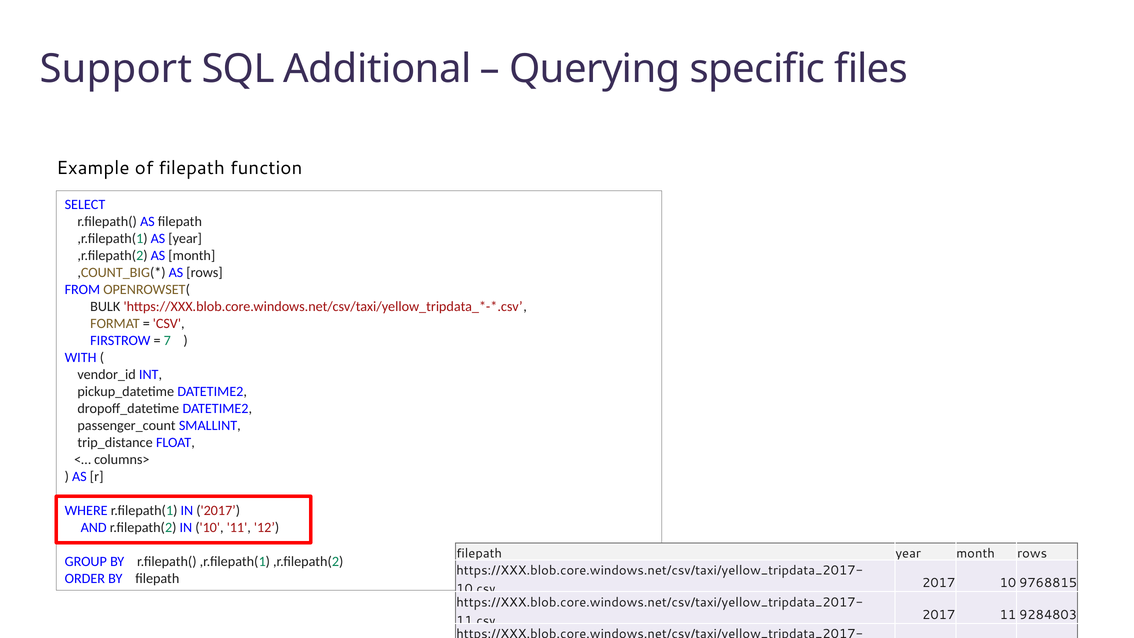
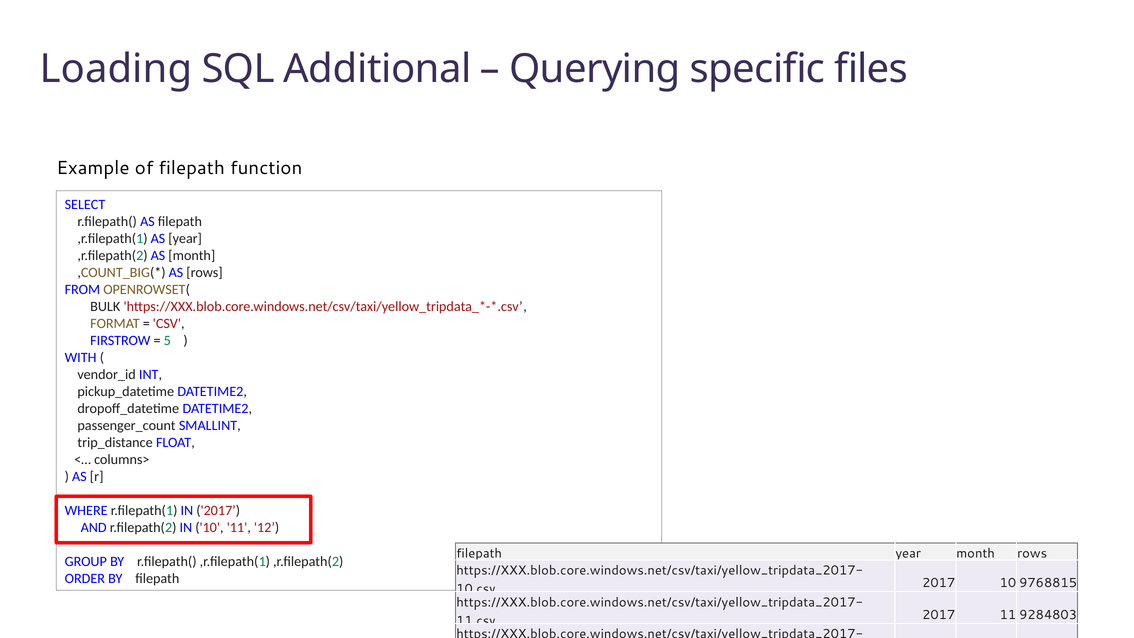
Support: Support -> Loading (116, 69)
7: 7 -> 5 (167, 340)
